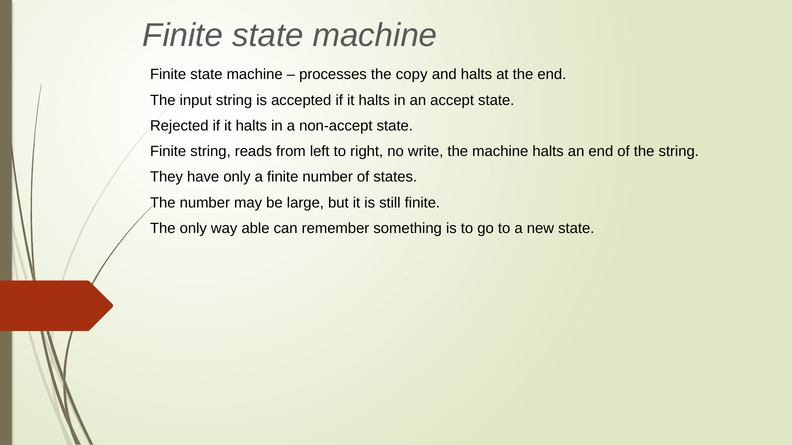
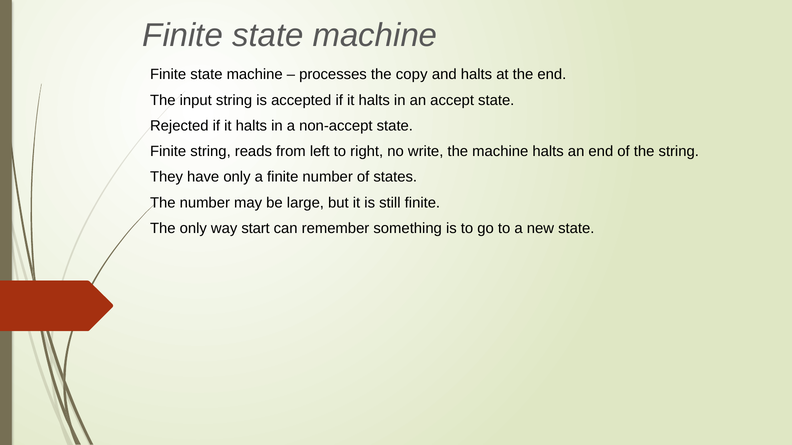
able: able -> start (256, 229)
